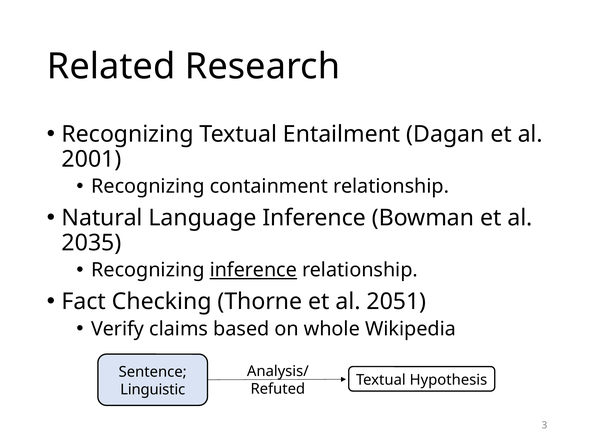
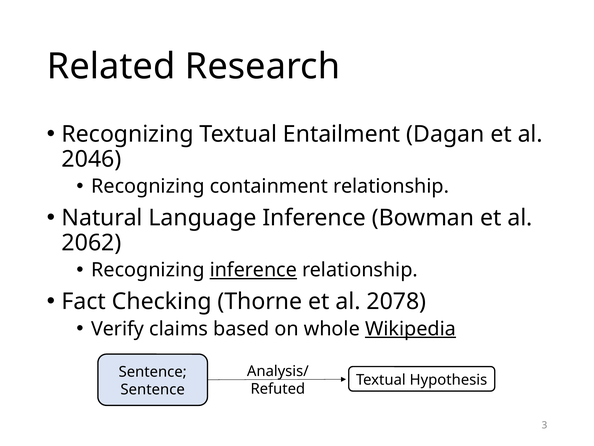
2001: 2001 -> 2046 (91, 159)
2035: 2035 -> 2062 (91, 243)
2051: 2051 -> 2078 (396, 301)
Wikipedia underline: none -> present (410, 329)
Linguistic: Linguistic -> Sentence (153, 389)
